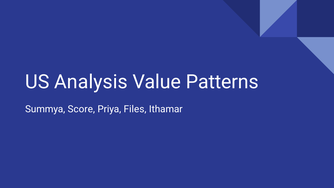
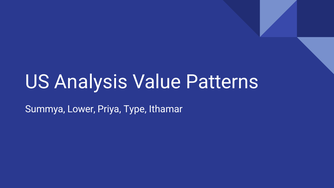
Score: Score -> Lower (81, 109)
Files: Files -> Type (135, 109)
